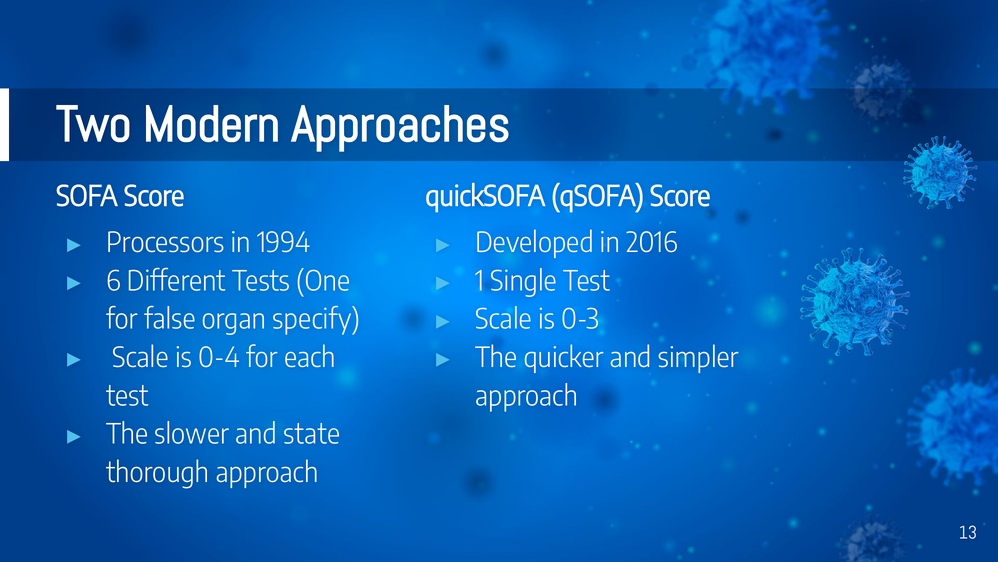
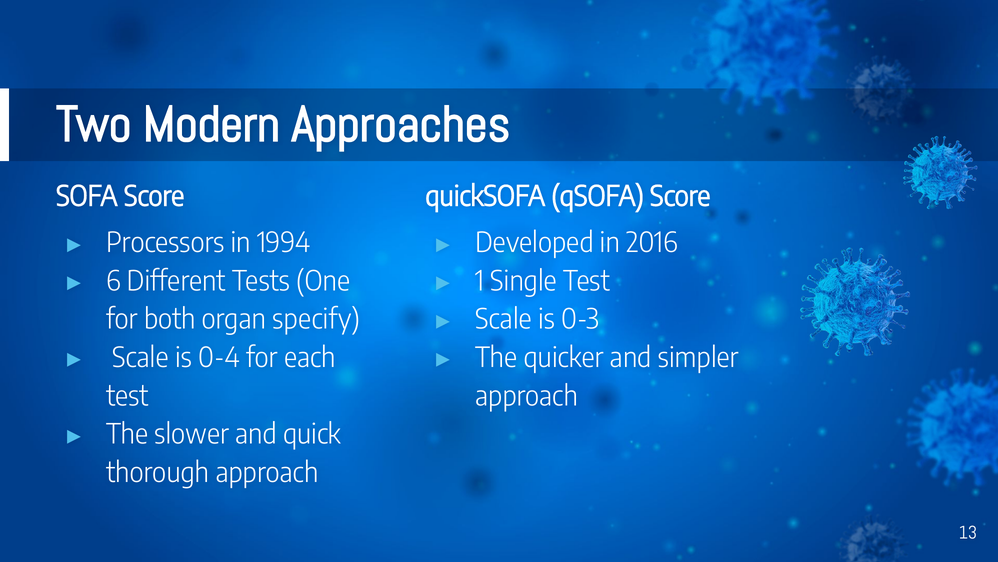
false: false -> both (170, 319)
state: state -> quick (312, 434)
